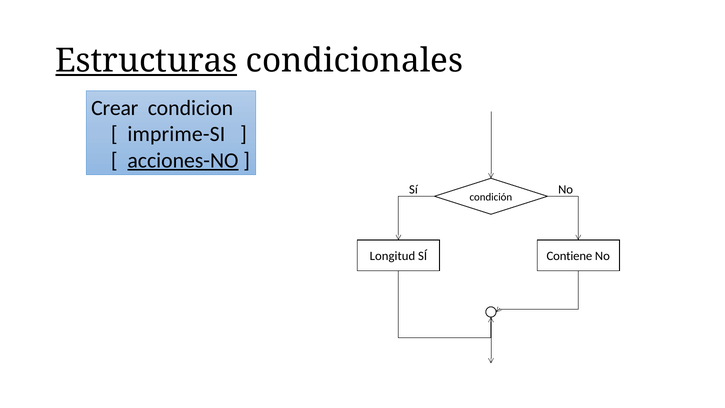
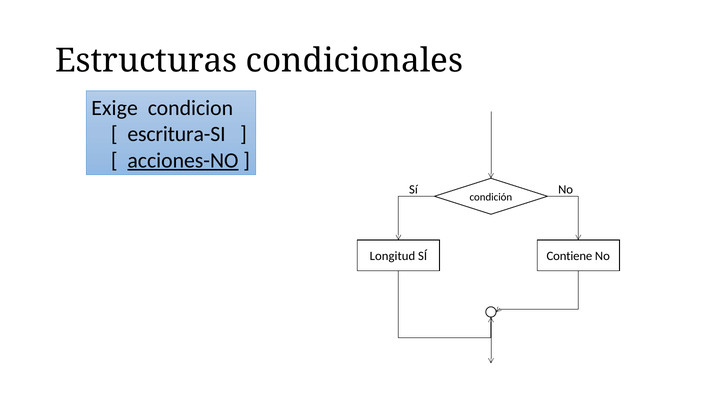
Estructuras underline: present -> none (146, 61)
Crear: Crear -> Exige (115, 108)
imprime-SI: imprime-SI -> escritura-SI (177, 134)
